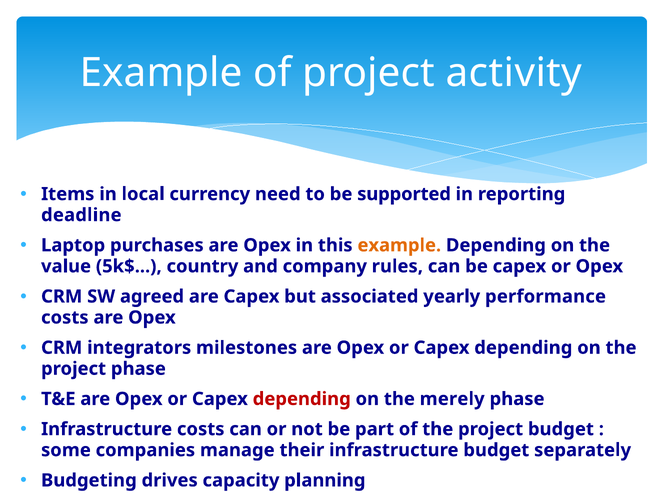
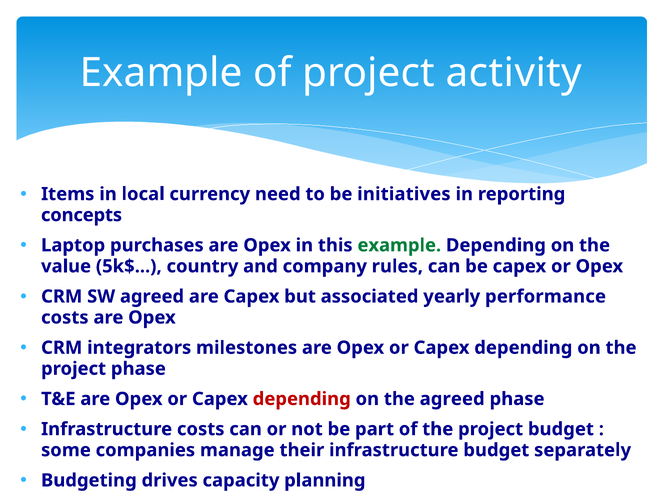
supported: supported -> initiatives (404, 194)
deadline: deadline -> concepts (82, 215)
example colour: orange -> green (399, 245)
the merely: merely -> agreed (452, 399)
